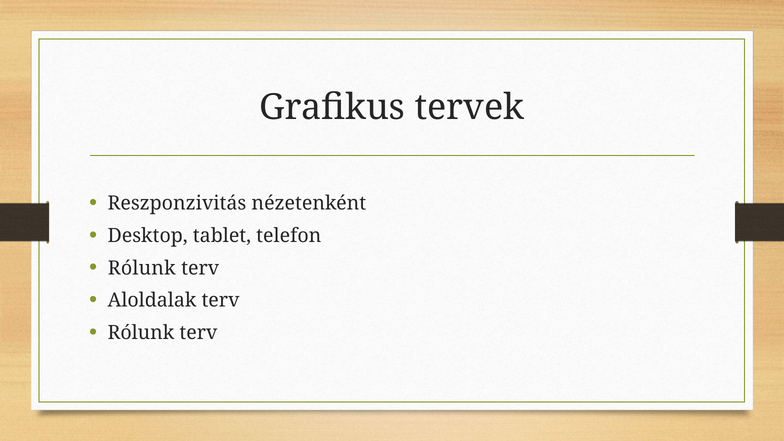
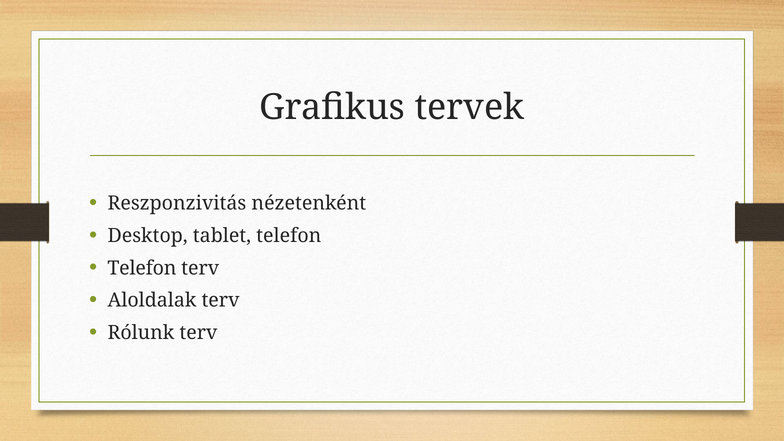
Rólunk: Rólunk -> Telefon (142, 268)
